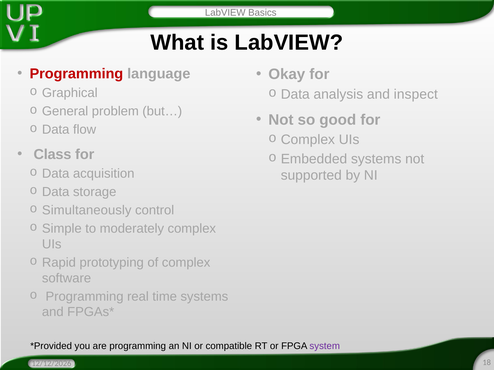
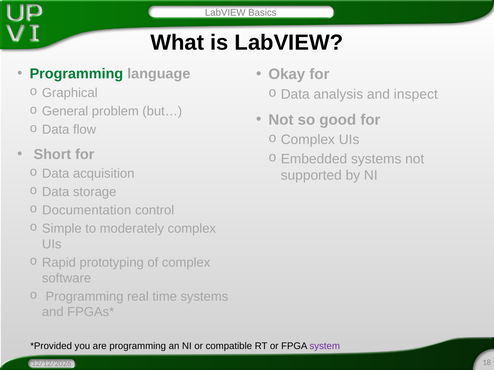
Programming colour: red -> green (76, 74)
Class: Class -> Short (52, 155)
Simultaneously: Simultaneously -> Documentation (87, 210)
